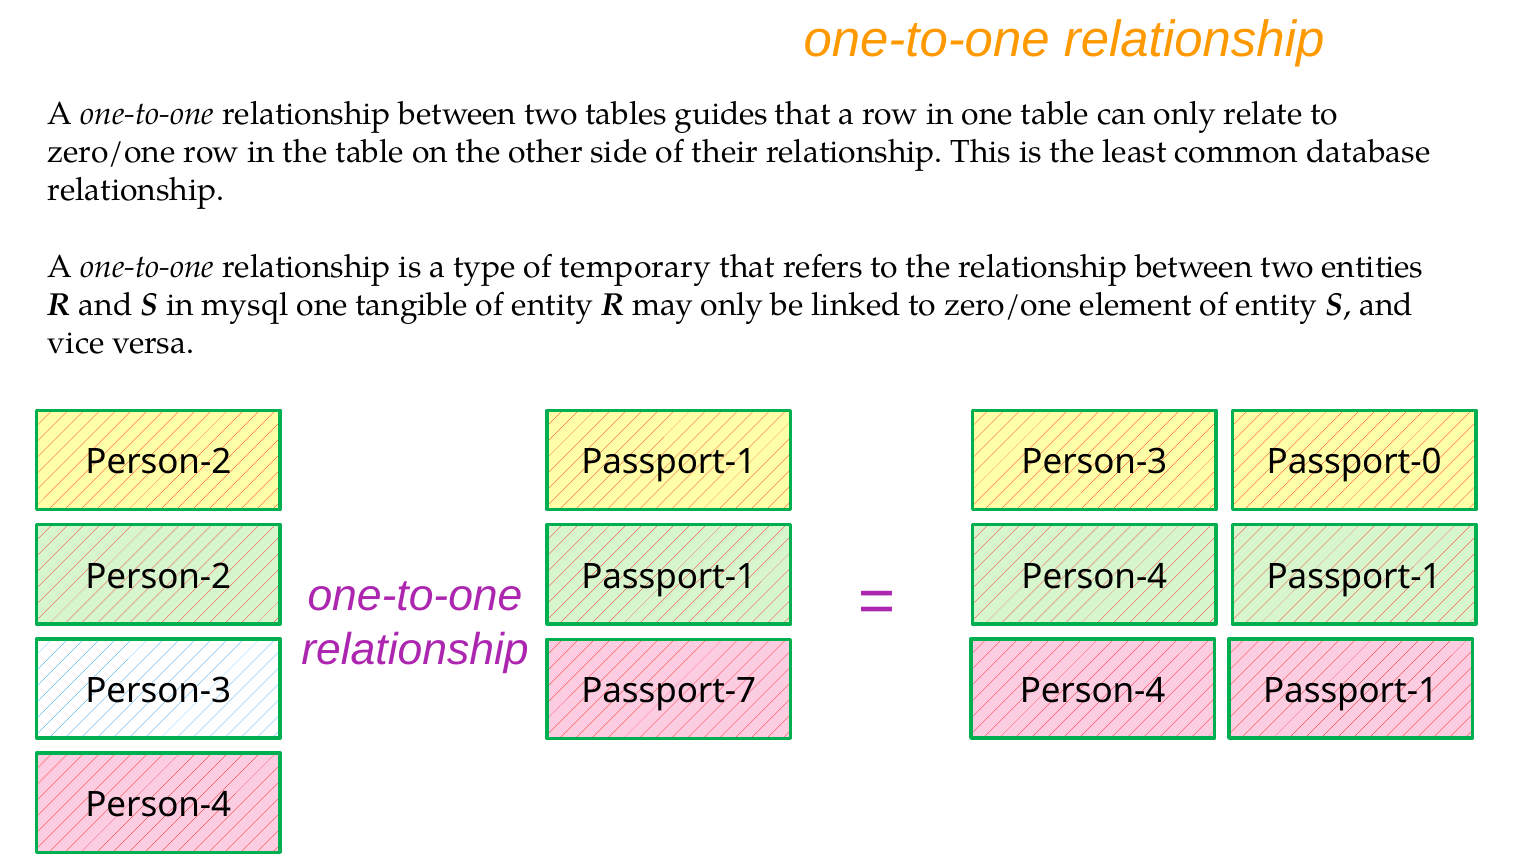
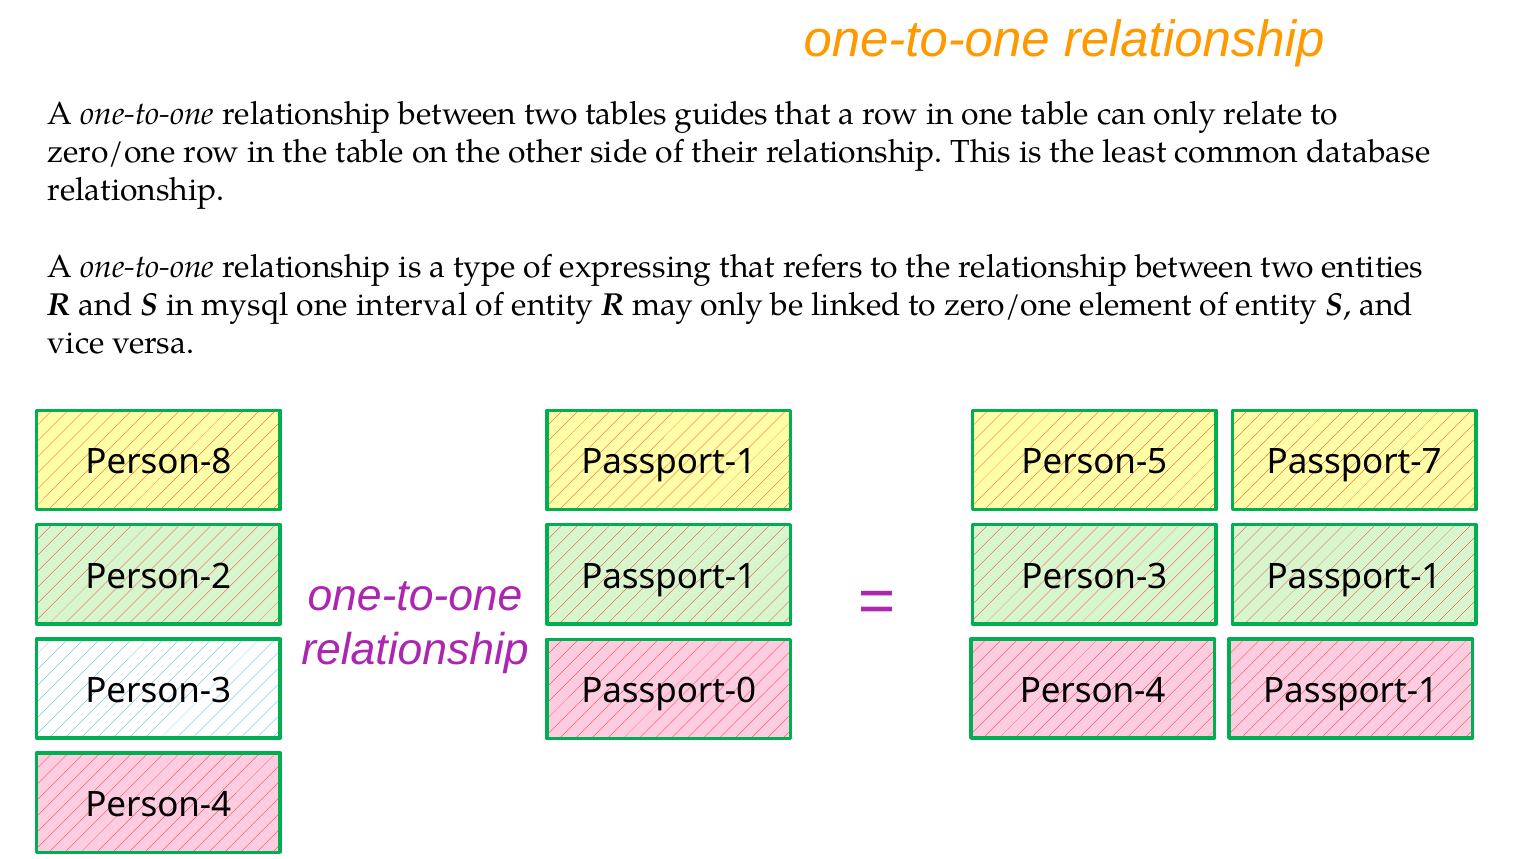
temporary: temporary -> expressing (636, 267)
tangible: tangible -> interval (412, 305)
Person-2: Person-2 -> Person-8 (158, 462)
Person-3: Person-3 -> Person-5 (1094, 462)
Passport-0: Passport-0 -> Passport-7 (1354, 462)
Person-2 Passport-1 Person-4: Person-4 -> Person-3 (1094, 577)
Passport-7: Passport-7 -> Passport-0 (669, 691)
